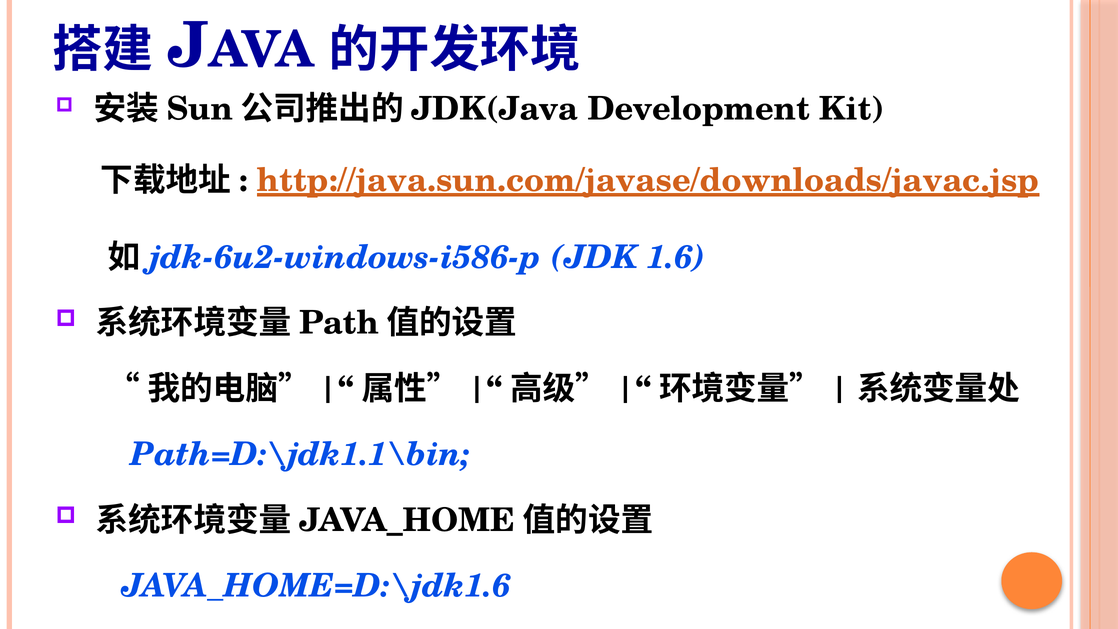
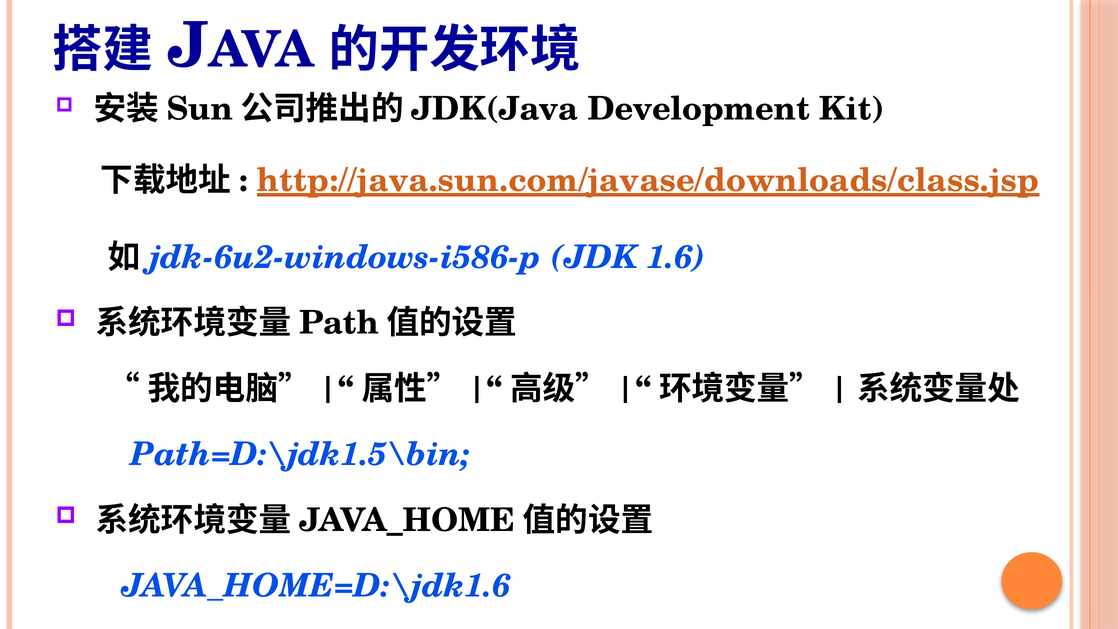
http://java.sun.com/javase/downloads/javac.jsp: http://java.sun.com/javase/downloads/javac.jsp -> http://java.sun.com/javase/downloads/class.jsp (648, 180)
Path=D:\jdk1.1\bin: Path=D:\jdk1.1\bin -> Path=D:\jdk1.5\bin (300, 455)
